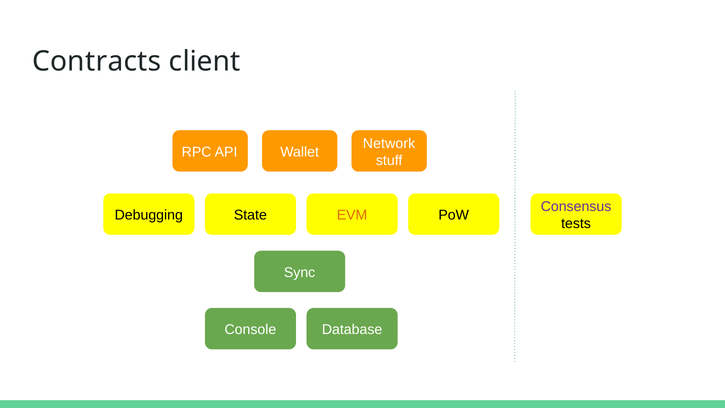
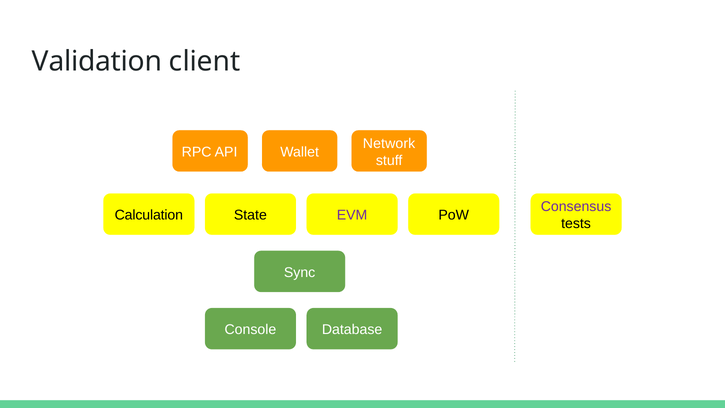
Contracts: Contracts -> Validation (97, 61)
Debugging: Debugging -> Calculation (149, 215)
EVM colour: orange -> purple (352, 215)
